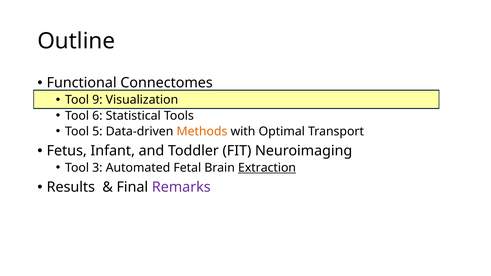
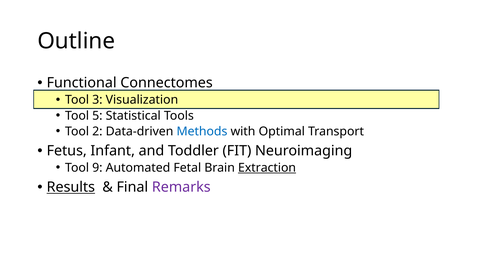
9: 9 -> 3 (97, 100)
6: 6 -> 5 (97, 116)
5: 5 -> 2 (97, 132)
Methods colour: orange -> blue (202, 132)
3: 3 -> 9 (97, 168)
Results underline: none -> present (71, 187)
